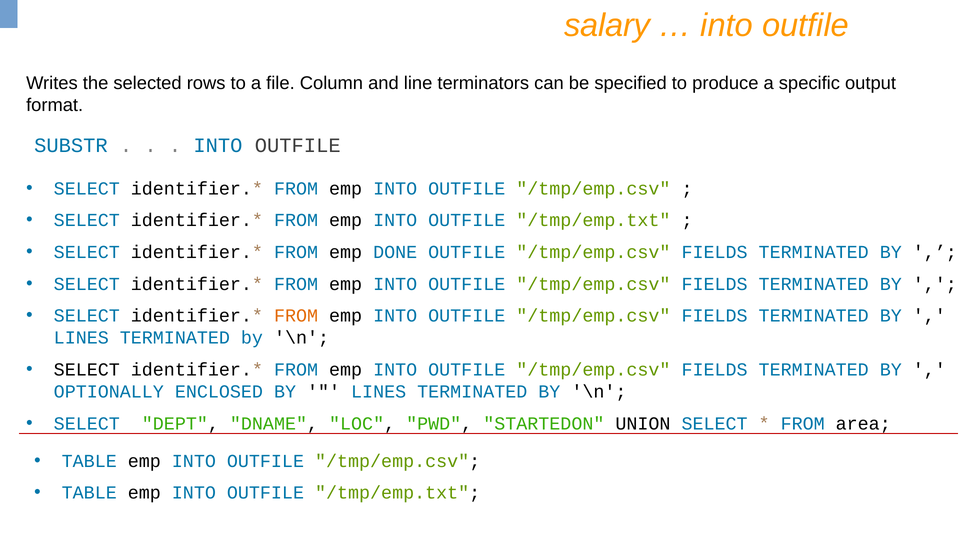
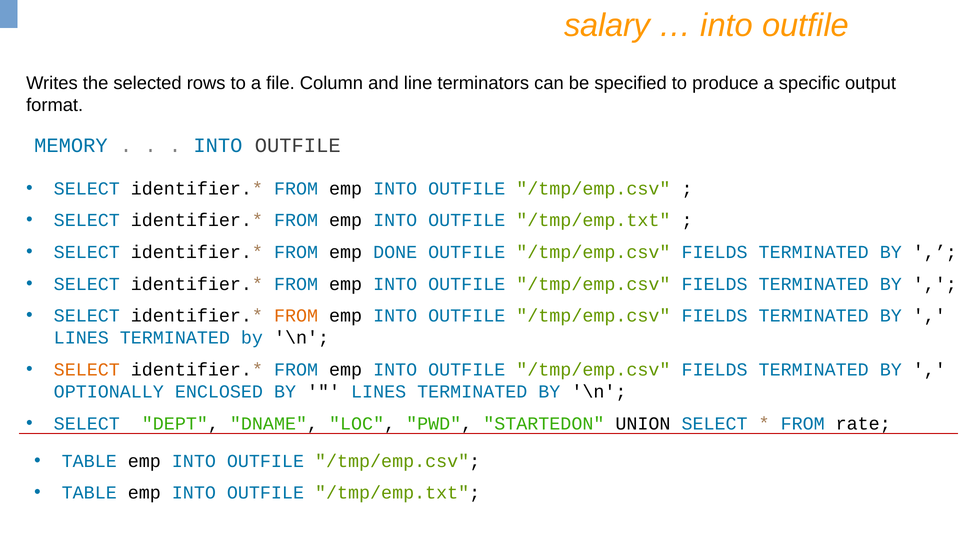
SUBSTR: SUBSTR -> MEMORY (71, 146)
SELECT colour: black -> orange (87, 369)
area: area -> rate (863, 423)
